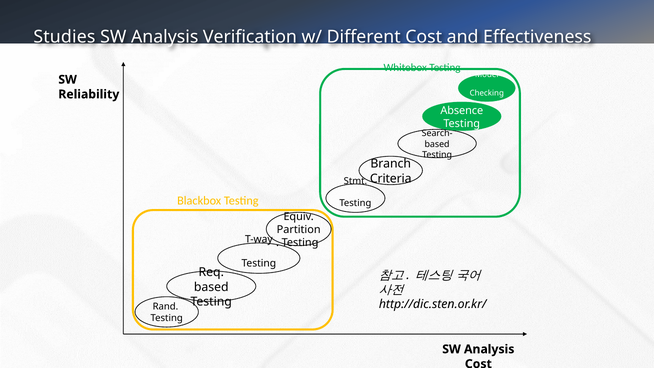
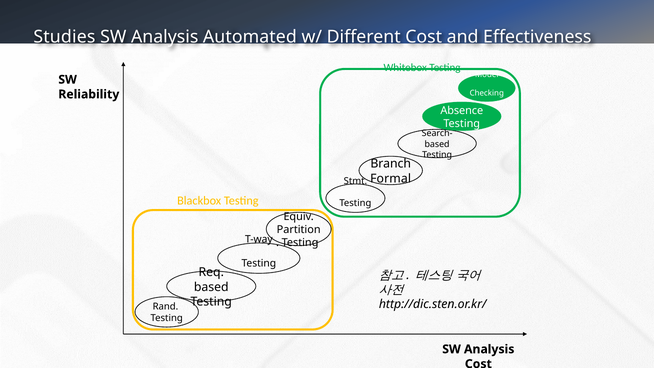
Verification: Verification -> Automated (250, 37)
Criteria: Criteria -> Formal (391, 179)
